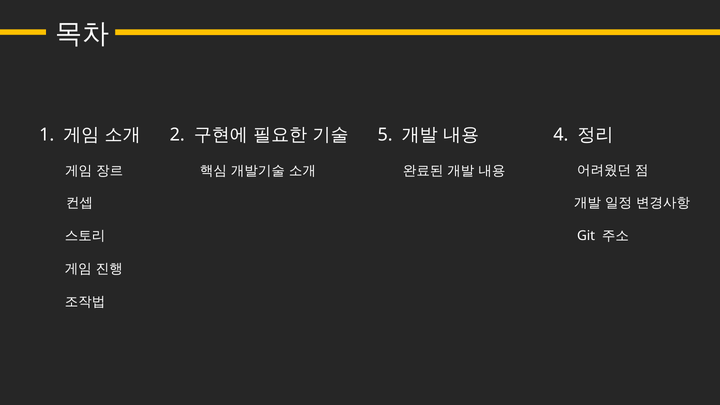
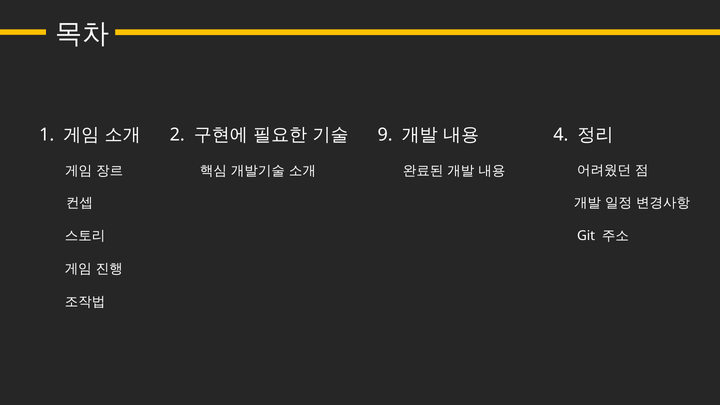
5: 5 -> 9 (385, 135)
